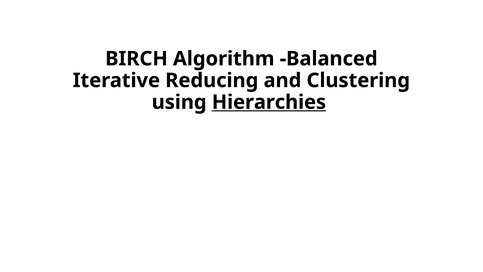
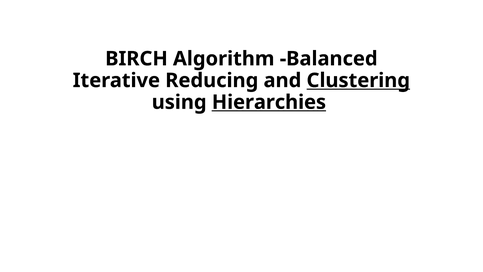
Clustering underline: none -> present (358, 80)
